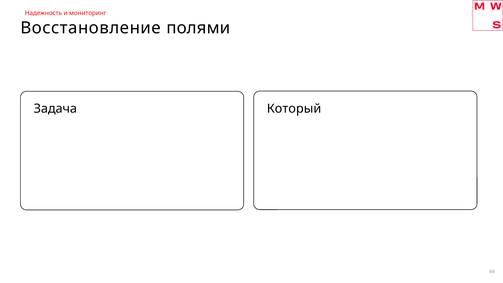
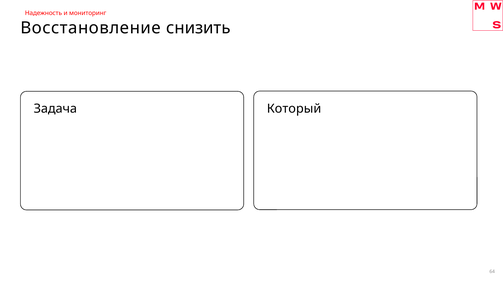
полями: полями -> снизить (198, 28)
